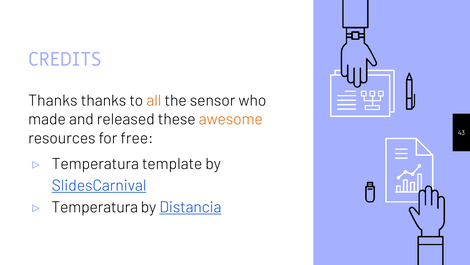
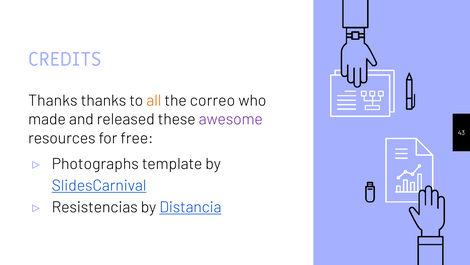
sensor: sensor -> correo (212, 100)
awesome colour: orange -> purple (231, 119)
Temperatura: Temperatura -> Photographs (95, 164)
Temperatura: Temperatura -> Resistencias (95, 207)
